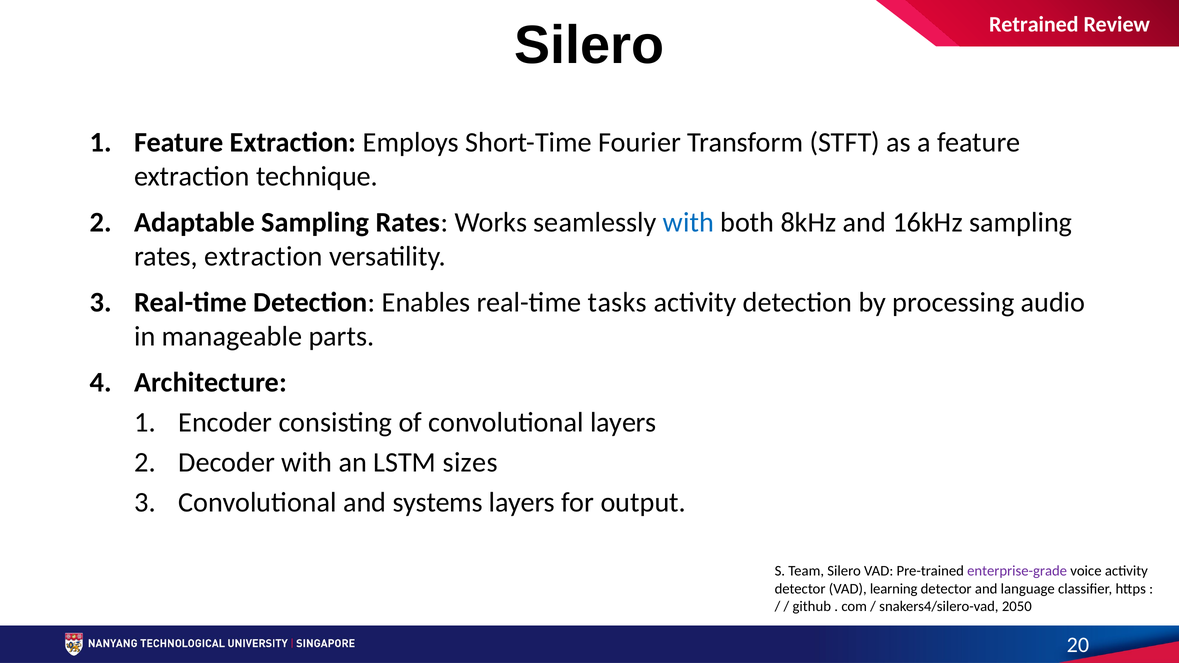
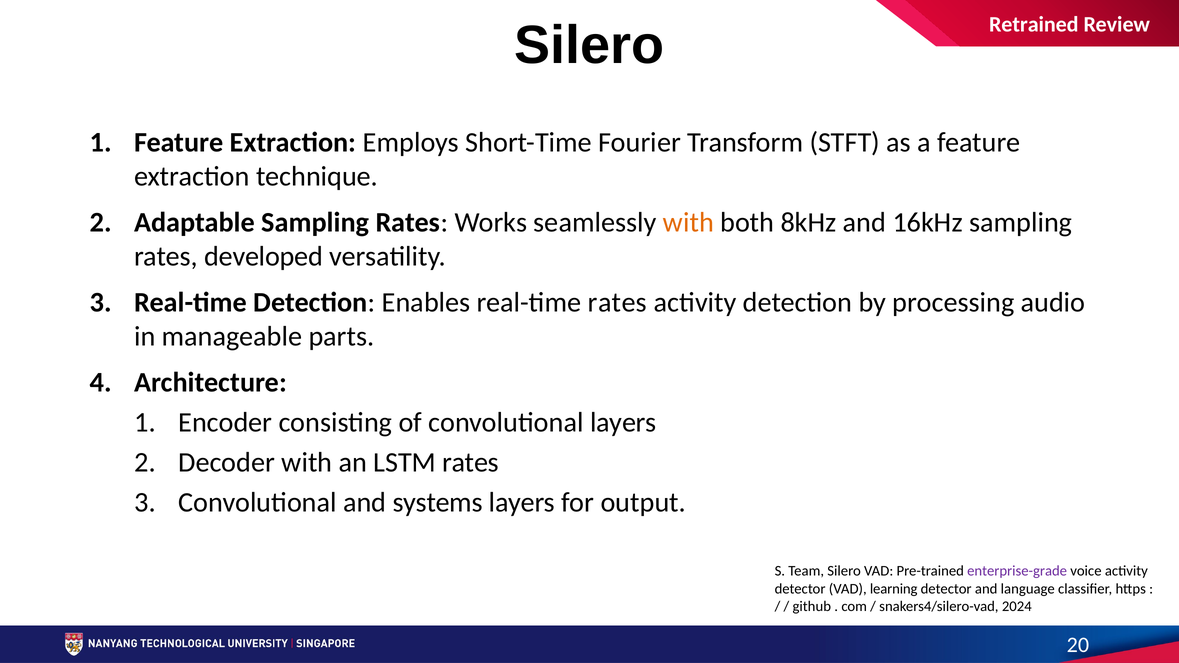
with colour: blue -> orange (688, 222)
rates extraction: extraction -> developed (264, 256)
real-time tasks: tasks -> rates (617, 302)
LSTM sizes: sizes -> rates (470, 463)
2050: 2050 -> 2024 (1017, 607)
